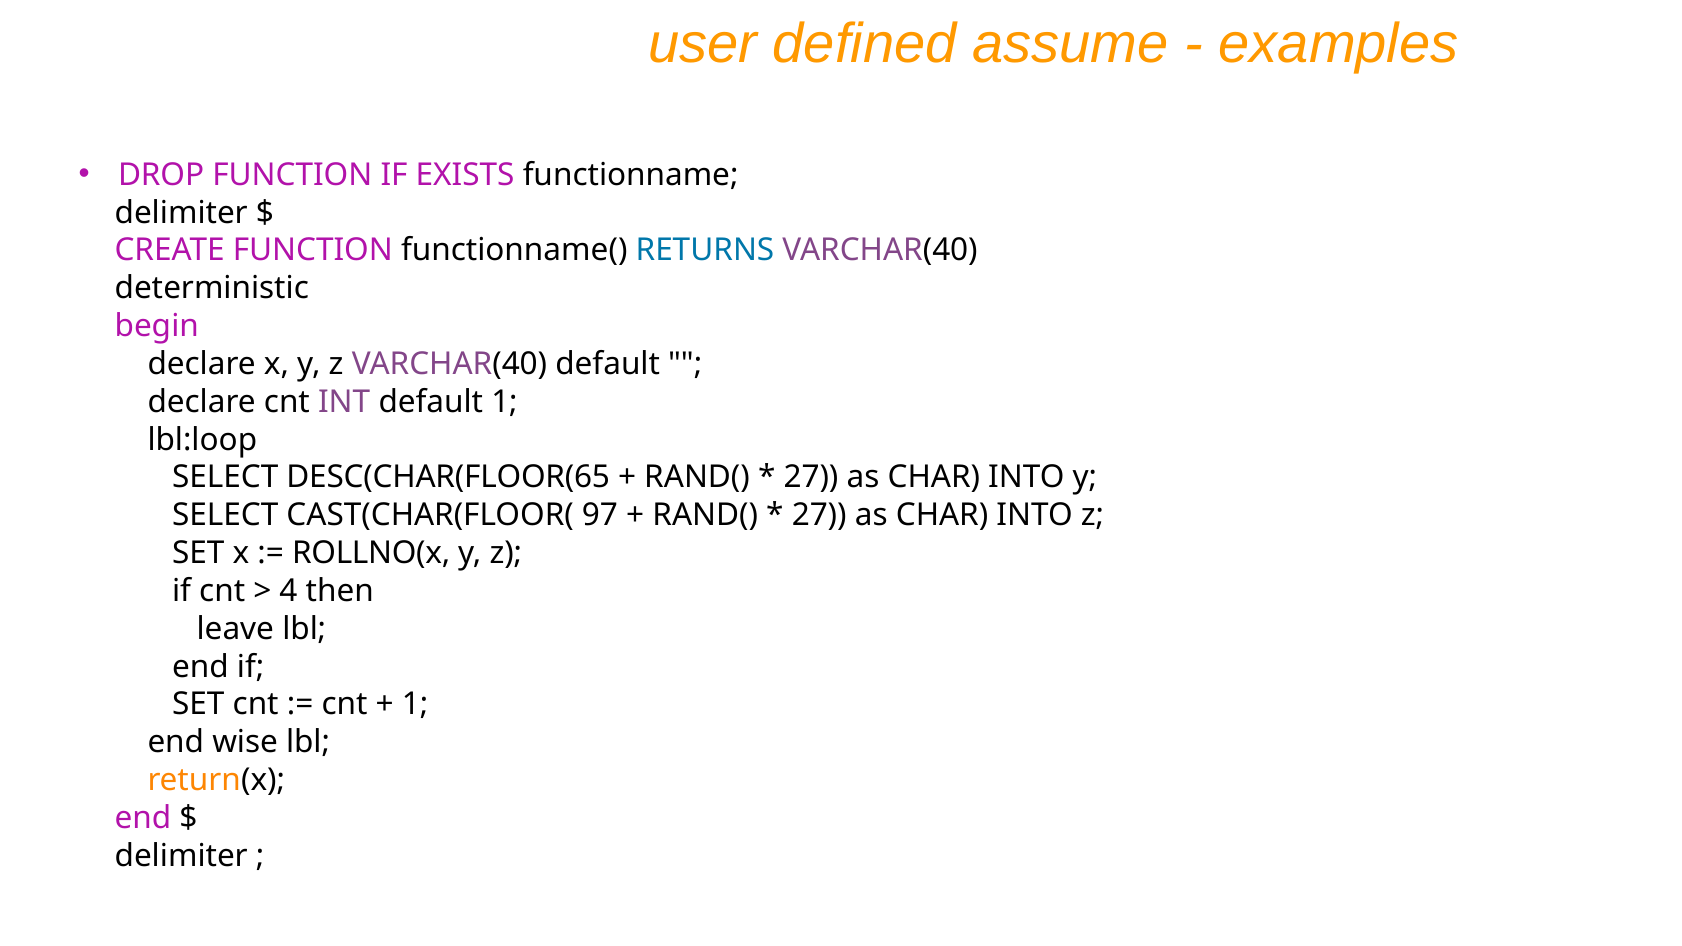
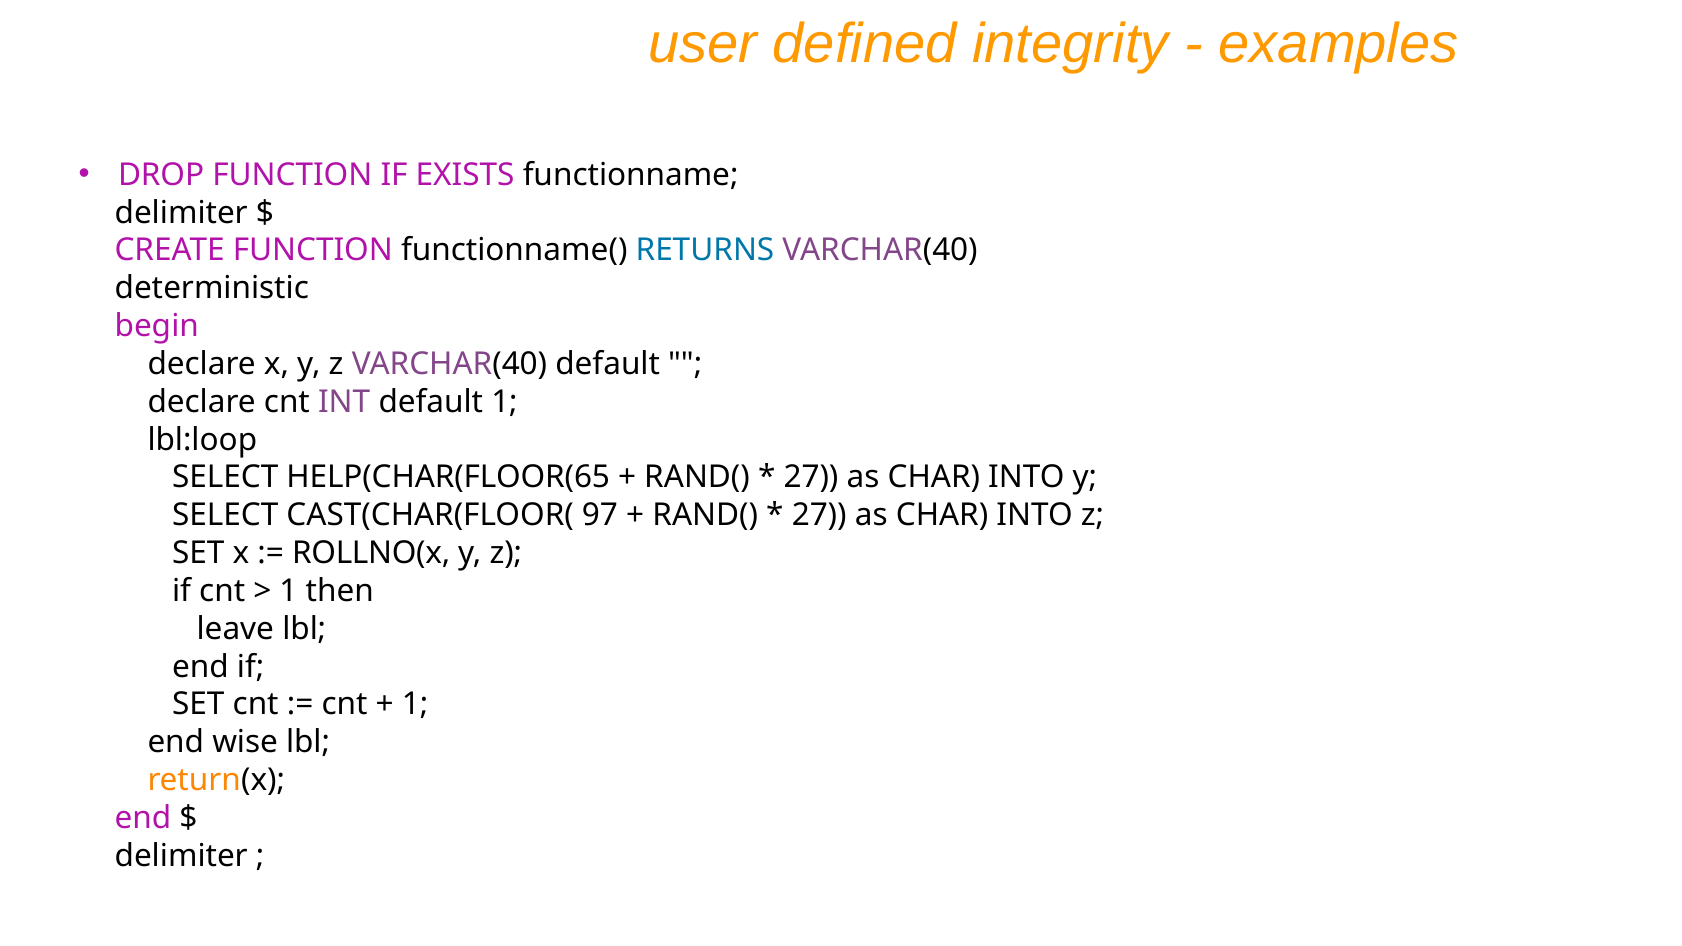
assume: assume -> integrity (1070, 44)
DESC(CHAR(FLOOR(65: DESC(CHAR(FLOOR(65 -> HELP(CHAR(FLOOR(65 (448, 478)
4: 4 -> 1 (289, 591)
